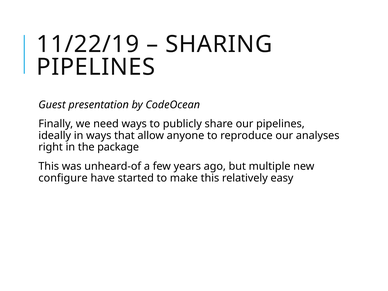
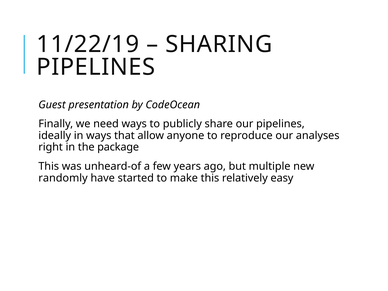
configure: configure -> randomly (63, 178)
